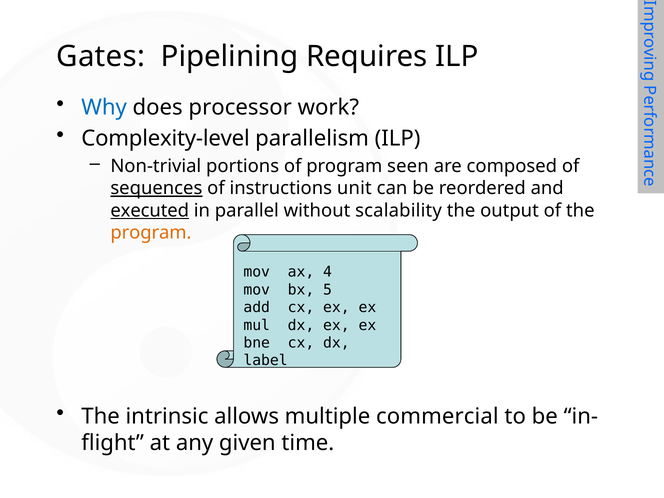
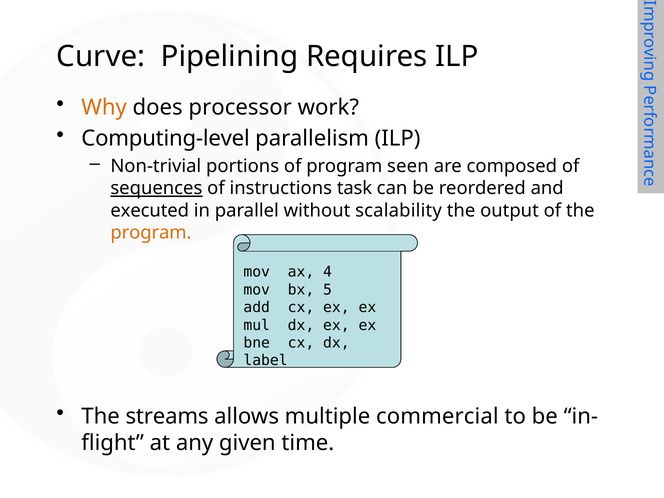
Gates: Gates -> Curve (101, 57)
Why colour: blue -> orange (104, 107)
Complexity-level: Complexity-level -> Computing-level (166, 138)
unit: unit -> task (355, 188)
executed underline: present -> none (150, 210)
intrinsic: intrinsic -> streams (167, 417)
